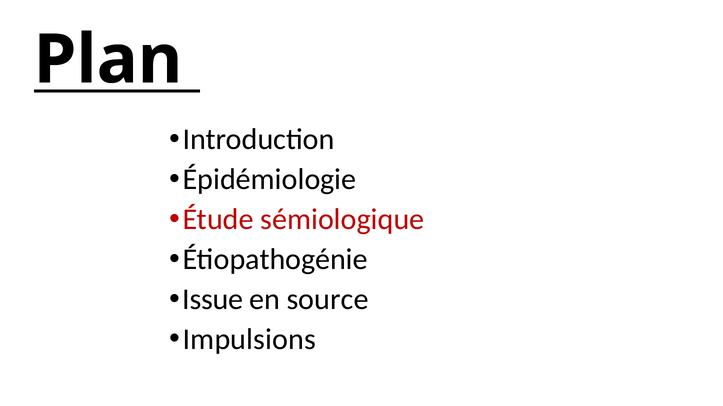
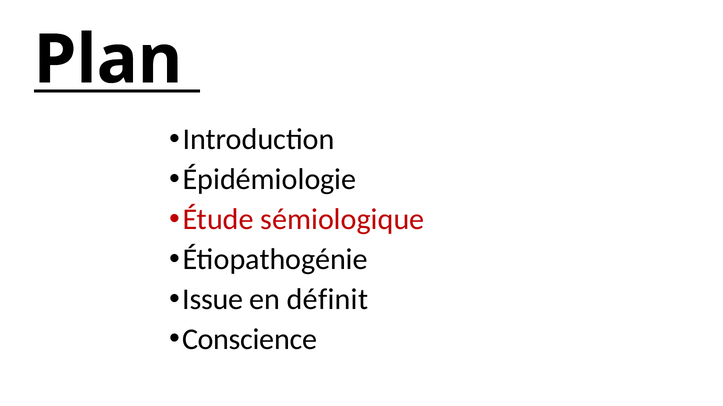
source: source -> définit (327, 300)
Impulsions: Impulsions -> Conscience (250, 340)
